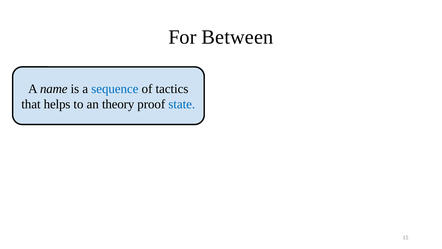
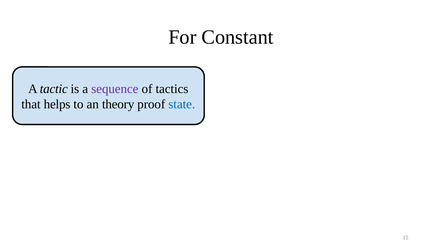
Between: Between -> Constant (238, 37)
name: name -> tactic (54, 89)
sequence colour: blue -> purple (115, 89)
